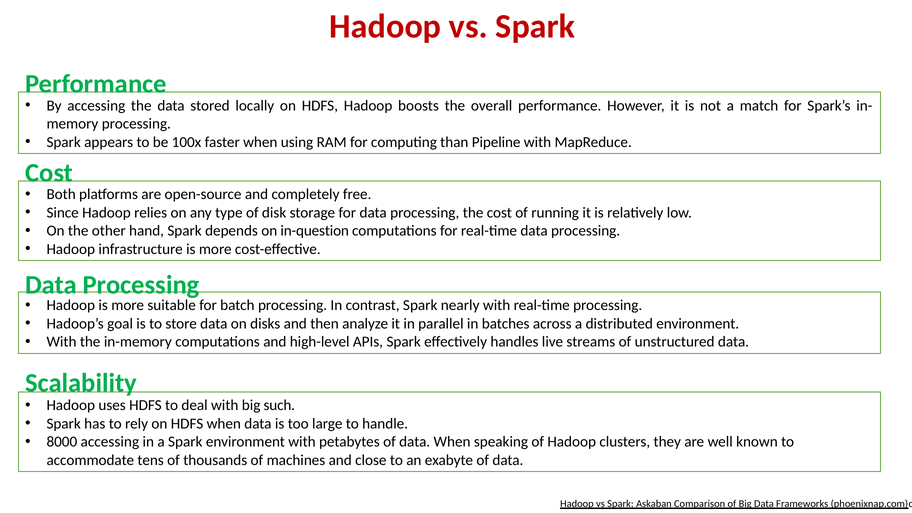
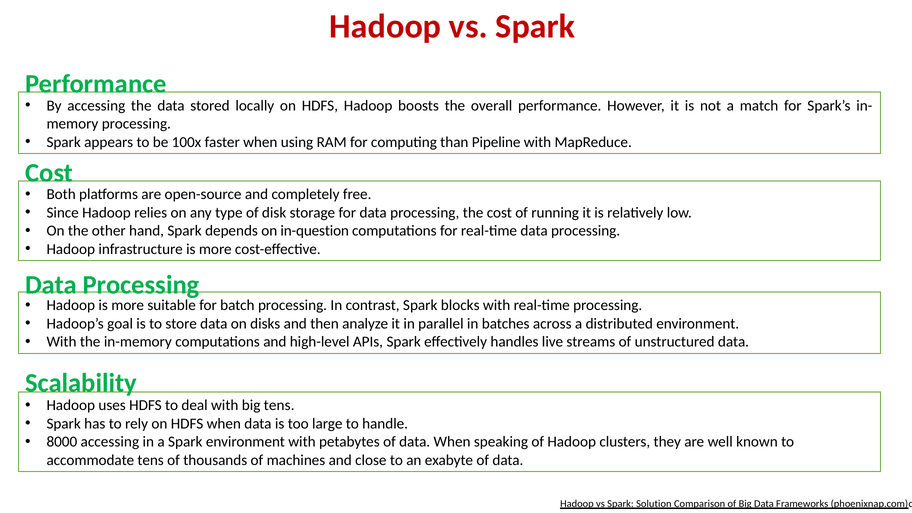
nearly: nearly -> blocks (460, 305)
big such: such -> tens (279, 405)
Askaban: Askaban -> Solution (654, 504)
